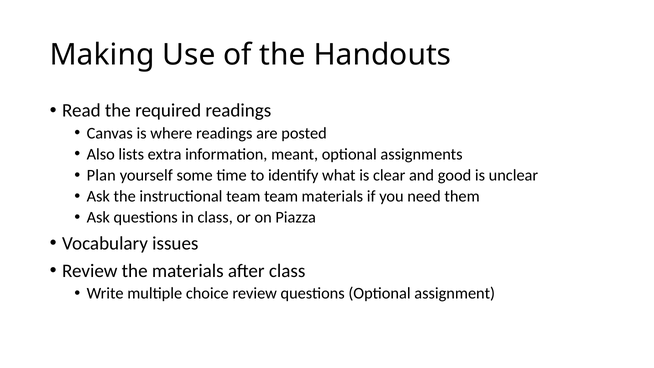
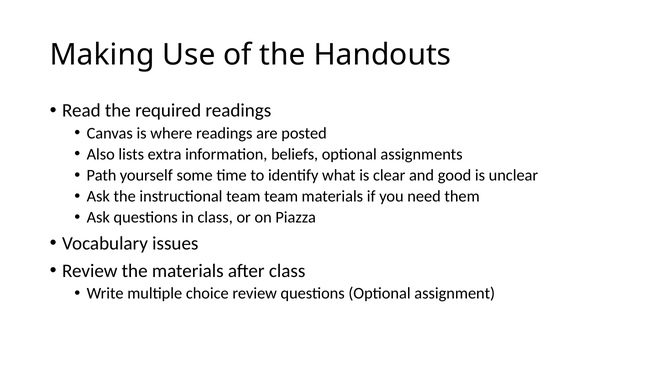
meant: meant -> beliefs (295, 154)
Plan: Plan -> Path (101, 175)
